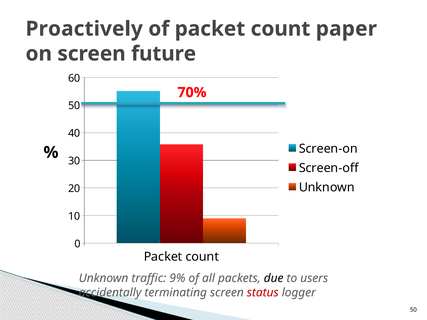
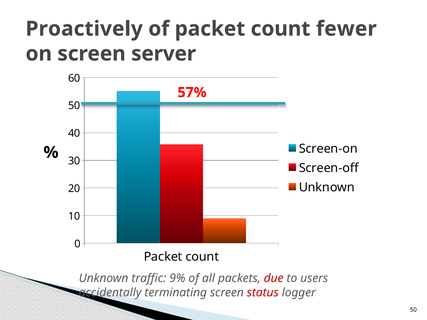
paper: paper -> fewer (346, 29)
future: future -> server (164, 54)
70%: 70% -> 57% (192, 93)
due colour: black -> red (274, 279)
